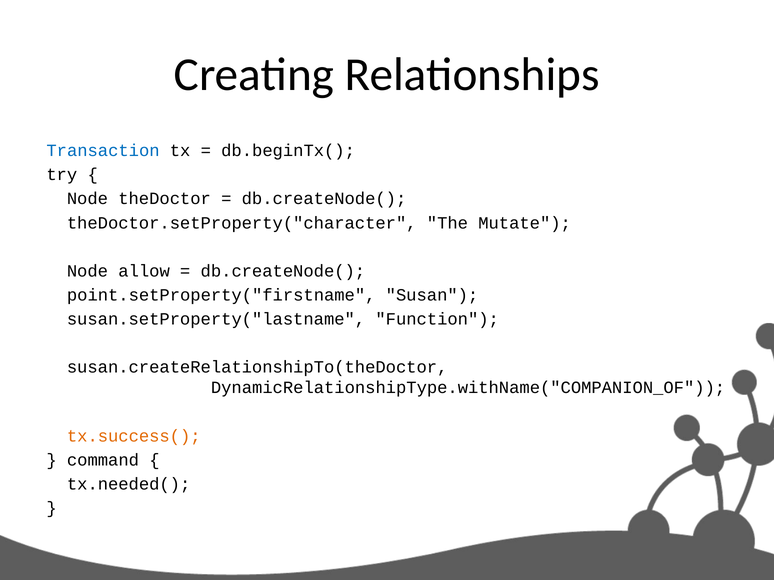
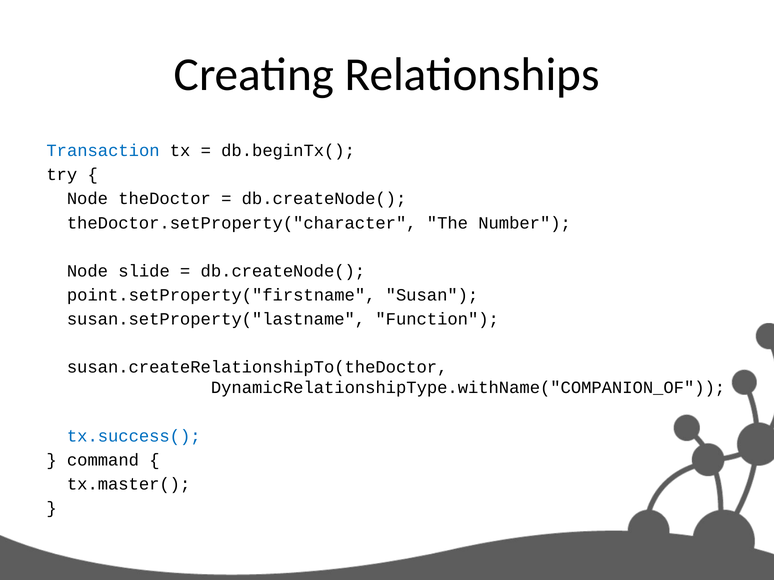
Mutate: Mutate -> Number (525, 223)
allow: allow -> slide (144, 271)
tx.success( colour: orange -> blue (134, 436)
tx.needed(: tx.needed( -> tx.master( (129, 484)
